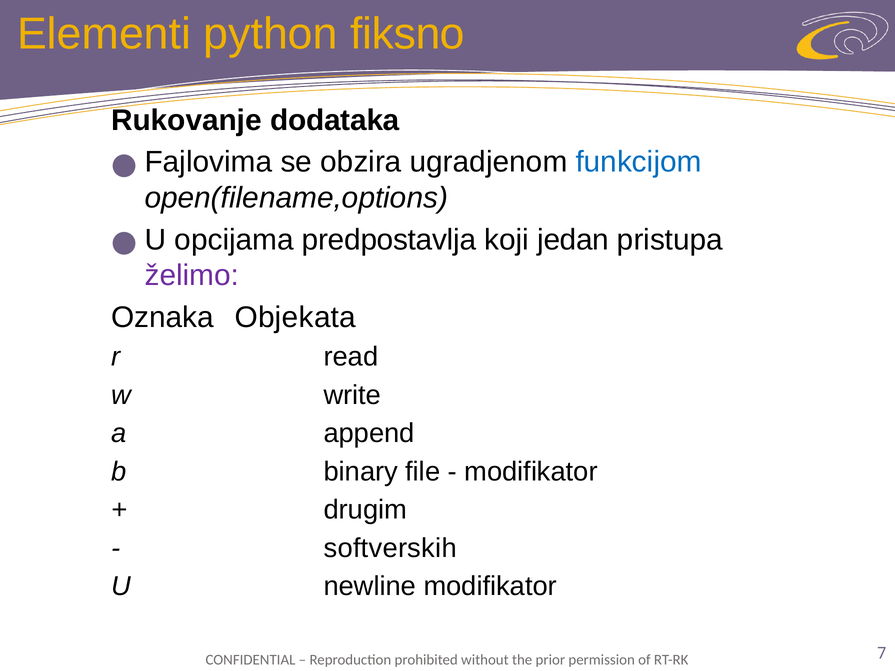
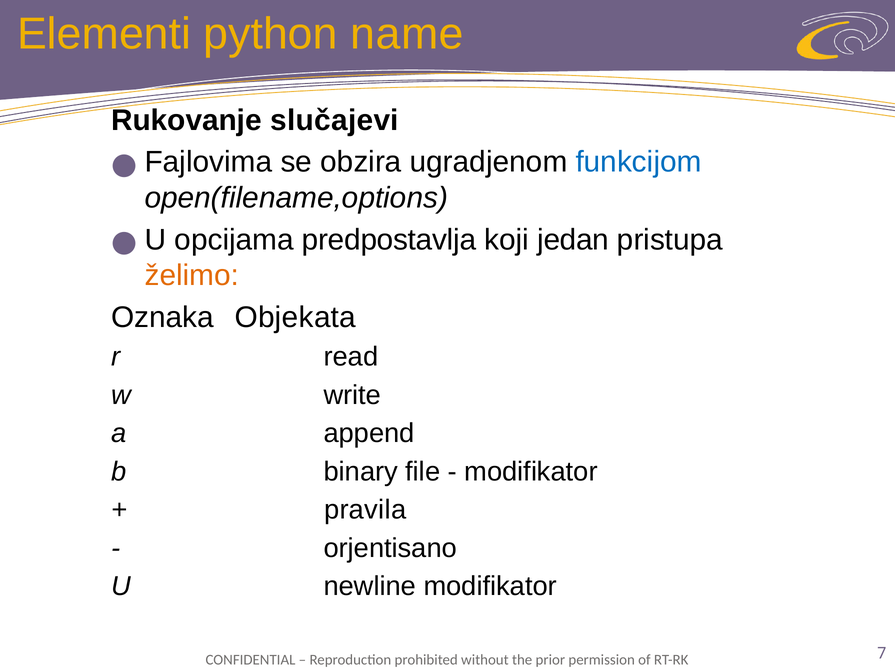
fiksno: fiksno -> name (407, 34)
dodataka: dodataka -> slučajevi (335, 120)
želimo colour: purple -> orange (192, 276)
drugim: drugim -> pravila (365, 510)
softverskih: softverskih -> orjentisano (390, 548)
